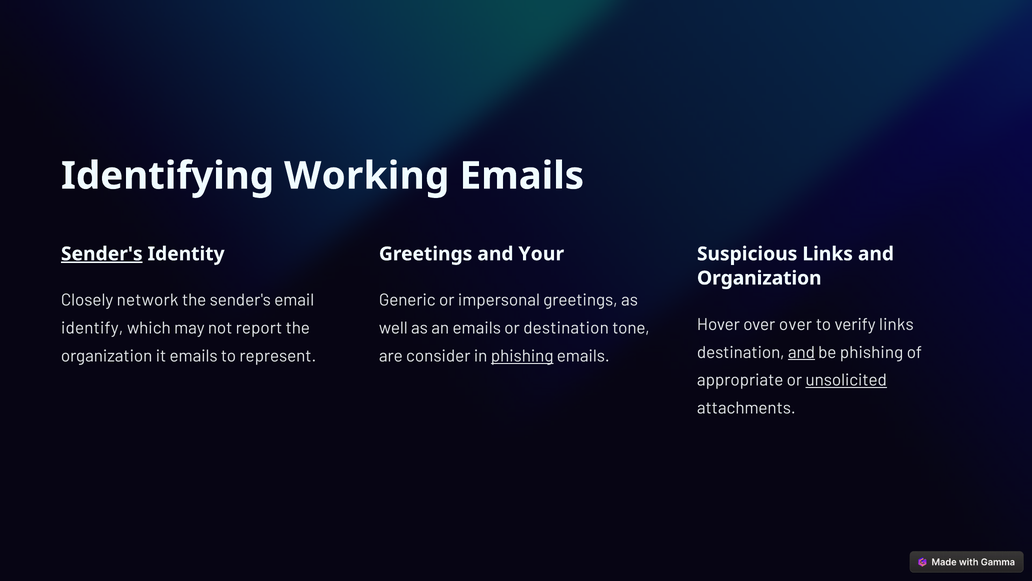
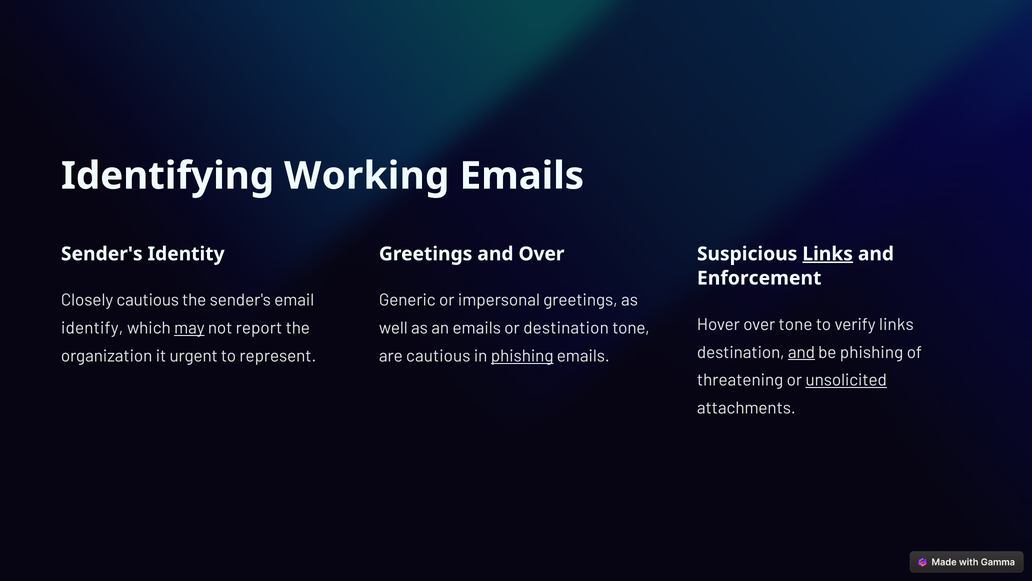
Sender's underline: present -> none (102, 254)
and Your: Your -> Over (541, 254)
Links underline: none -> present (828, 254)
Organization: Organization -> Enforcement (759, 278)
Closely network: network -> cautious (148, 300)
over over: over -> tone (796, 324)
may underline: none -> present (189, 328)
it emails: emails -> urgent (194, 356)
are consider: consider -> cautious (438, 356)
appropriate: appropriate -> threatening (740, 380)
